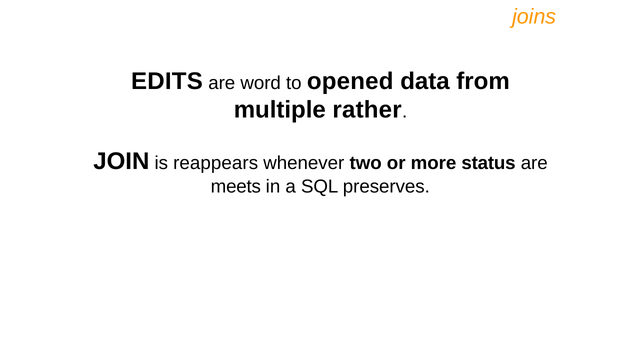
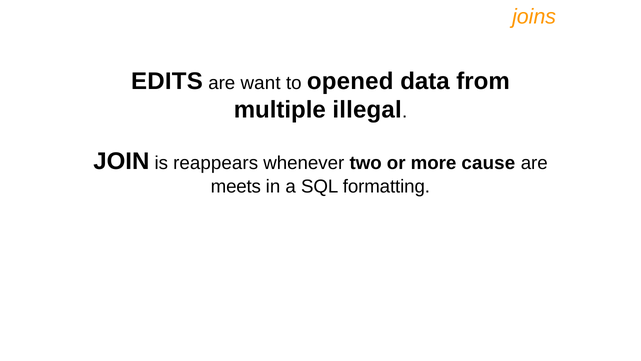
word: word -> want (261, 83)
rather: rather -> illegal (367, 110)
status: status -> cause (488, 163)
preserves: preserves -> formatting (386, 186)
